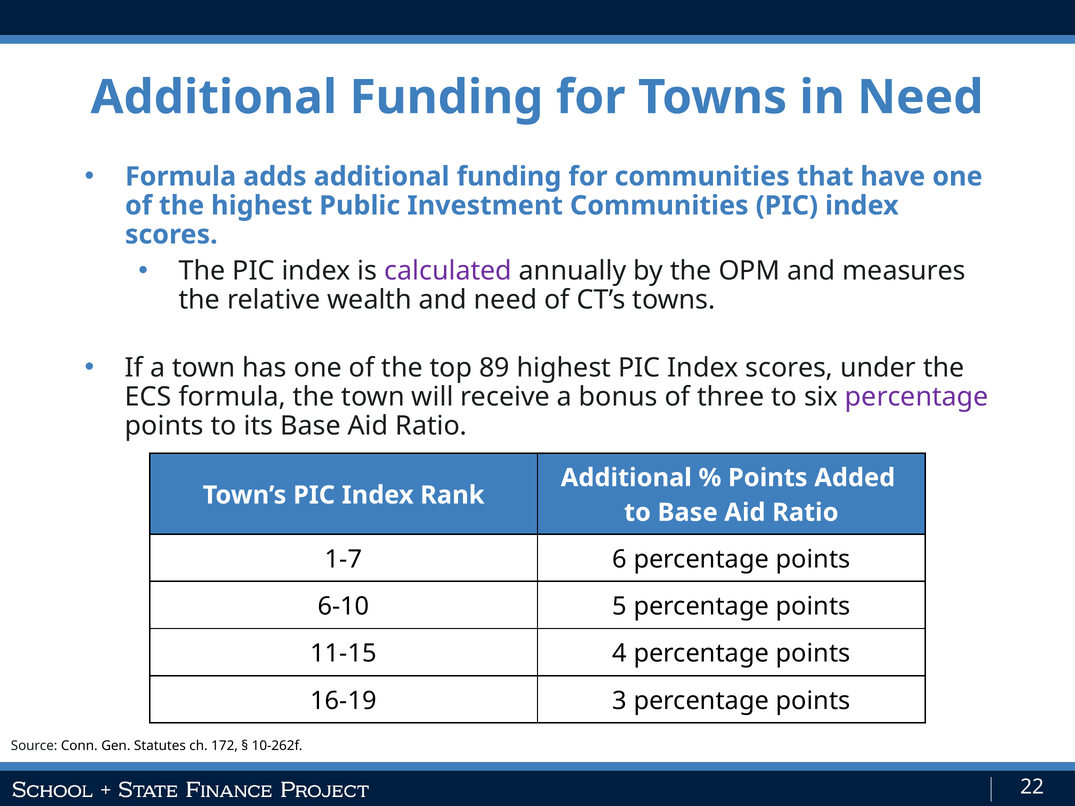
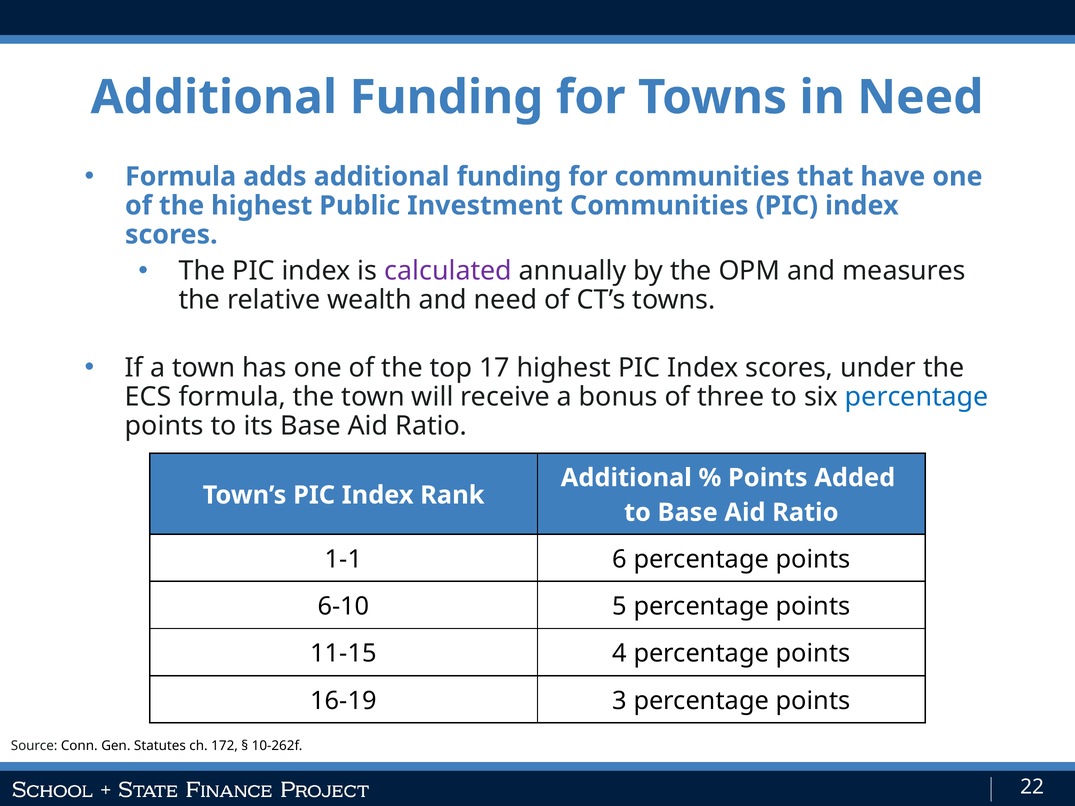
89: 89 -> 17 (494, 368)
percentage colour: purple -> blue (917, 397)
1-7: 1-7 -> 1-1 (344, 559)
